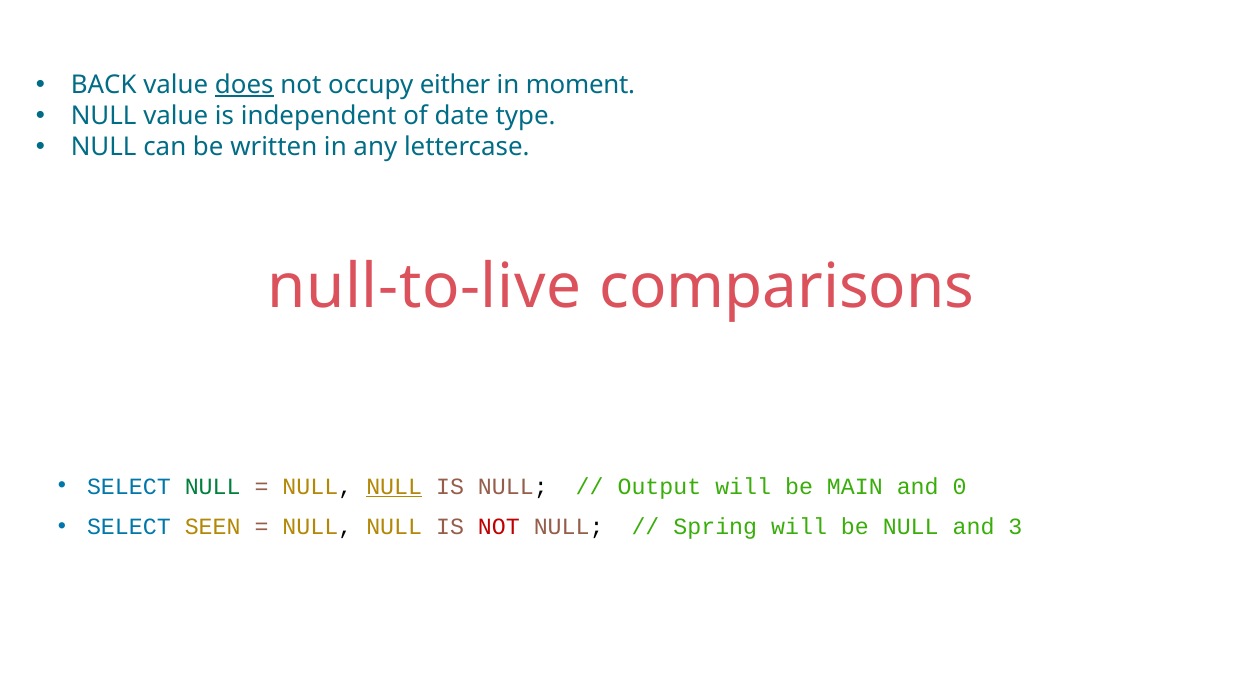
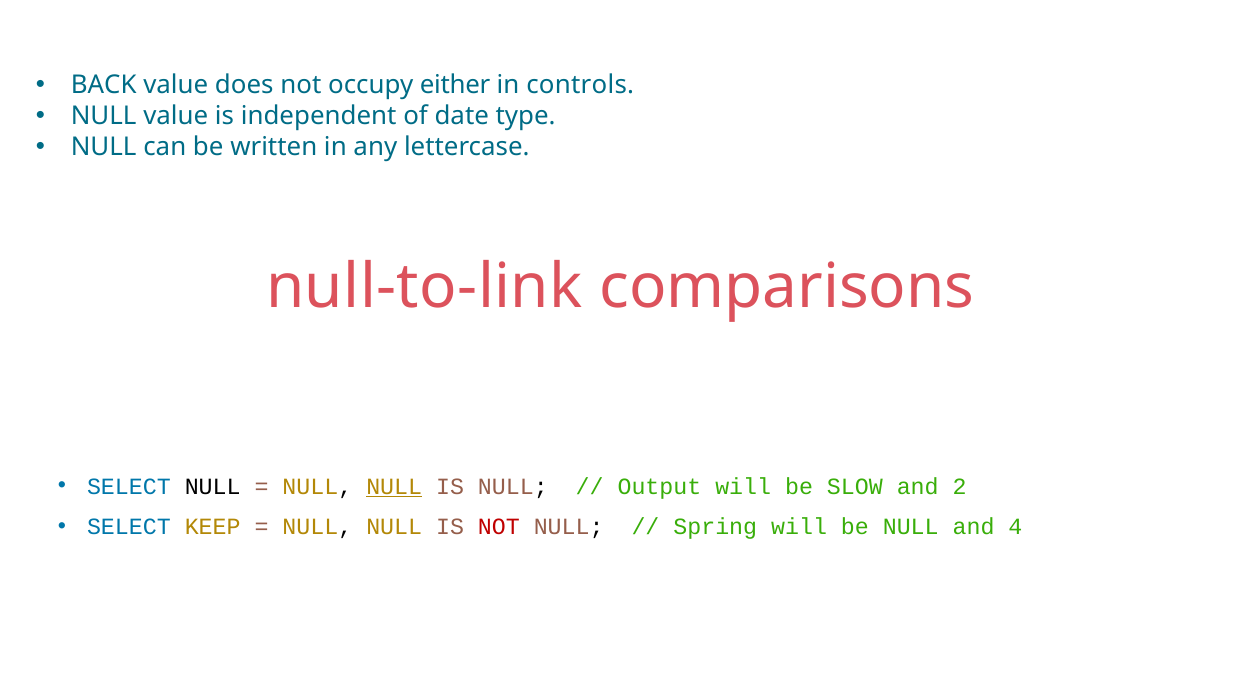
does underline: present -> none (244, 85)
moment: moment -> controls (580, 85)
null-to-live: null-to-live -> null-to-link (424, 287)
NULL colour: green -> black (213, 486)
MAIN: MAIN -> SLOW (855, 486)
0: 0 -> 2 (960, 486)
SEEN: SEEN -> KEEP (213, 527)
3: 3 -> 4 (1015, 527)
